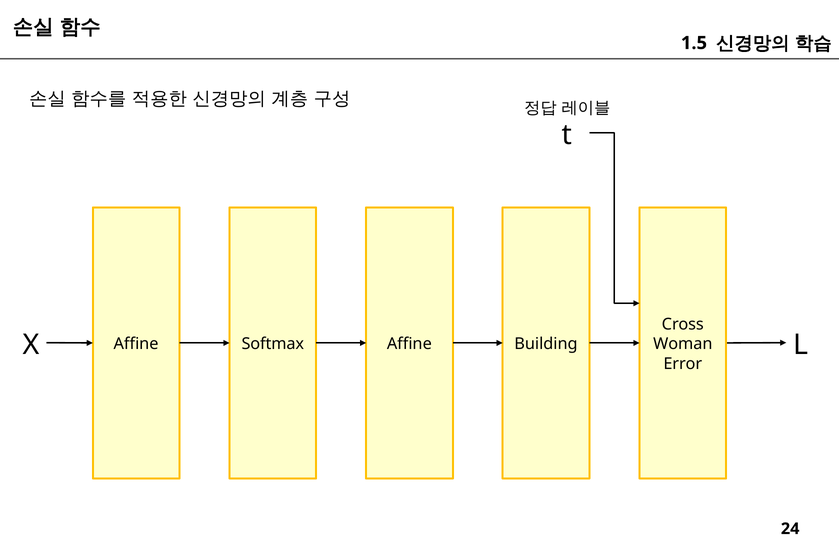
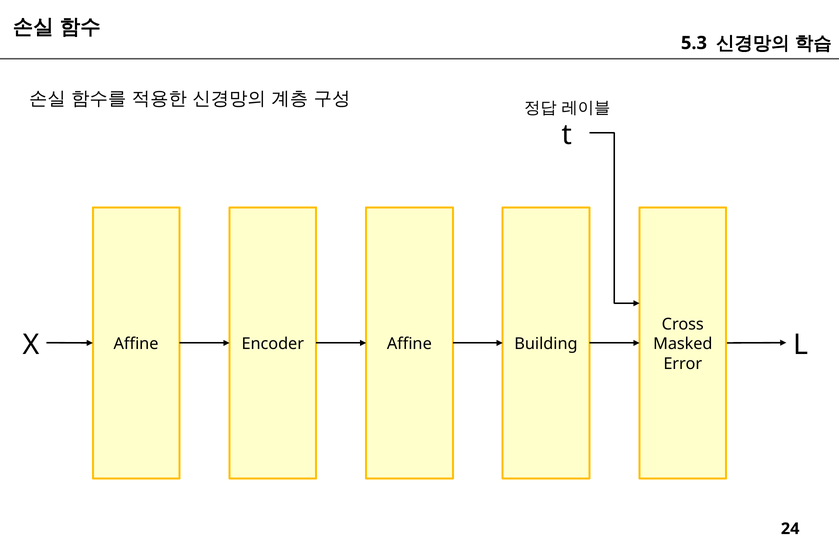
1.5: 1.5 -> 5.3 (694, 43)
Softmax: Softmax -> Encoder (273, 344)
Woman: Woman -> Masked (683, 344)
